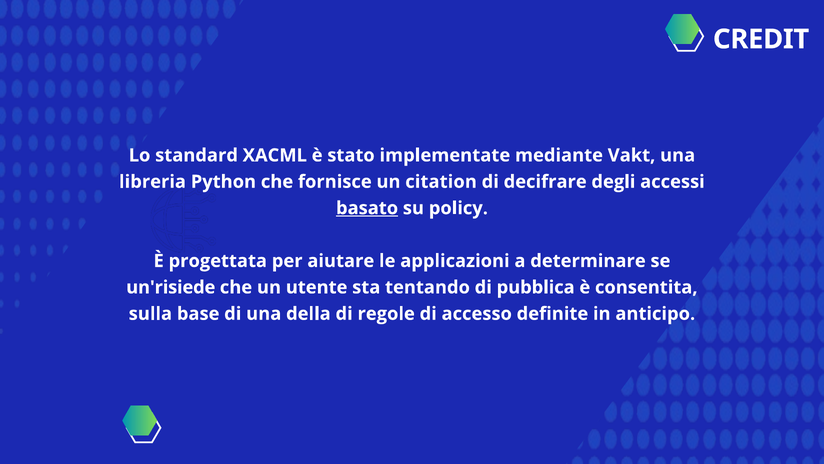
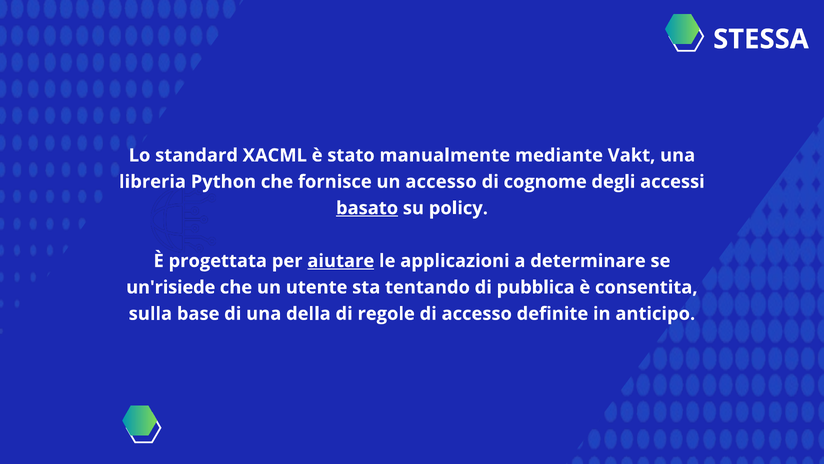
CREDIT: CREDIT -> STESSA (761, 39)
implementate: implementate -> manualmente (445, 155)
un citation: citation -> accesso (441, 182)
decifrare: decifrare -> cognome (545, 182)
aiutare underline: none -> present (341, 261)
